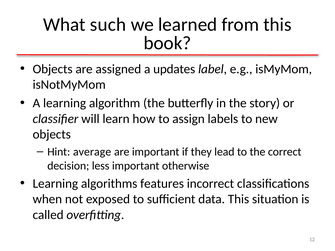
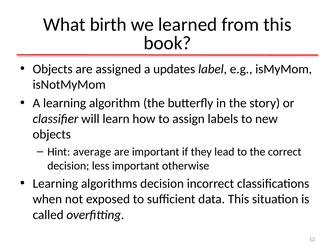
such: such -> birth (108, 25)
algorithms features: features -> decision (162, 184)
